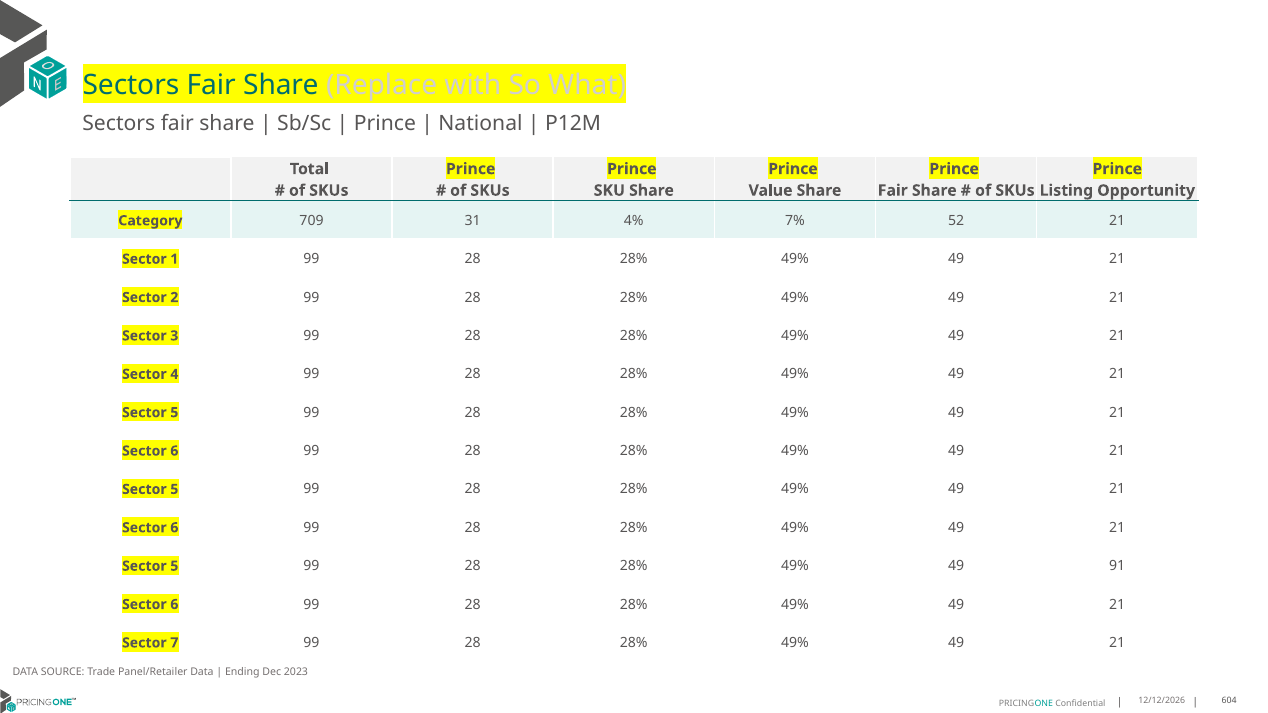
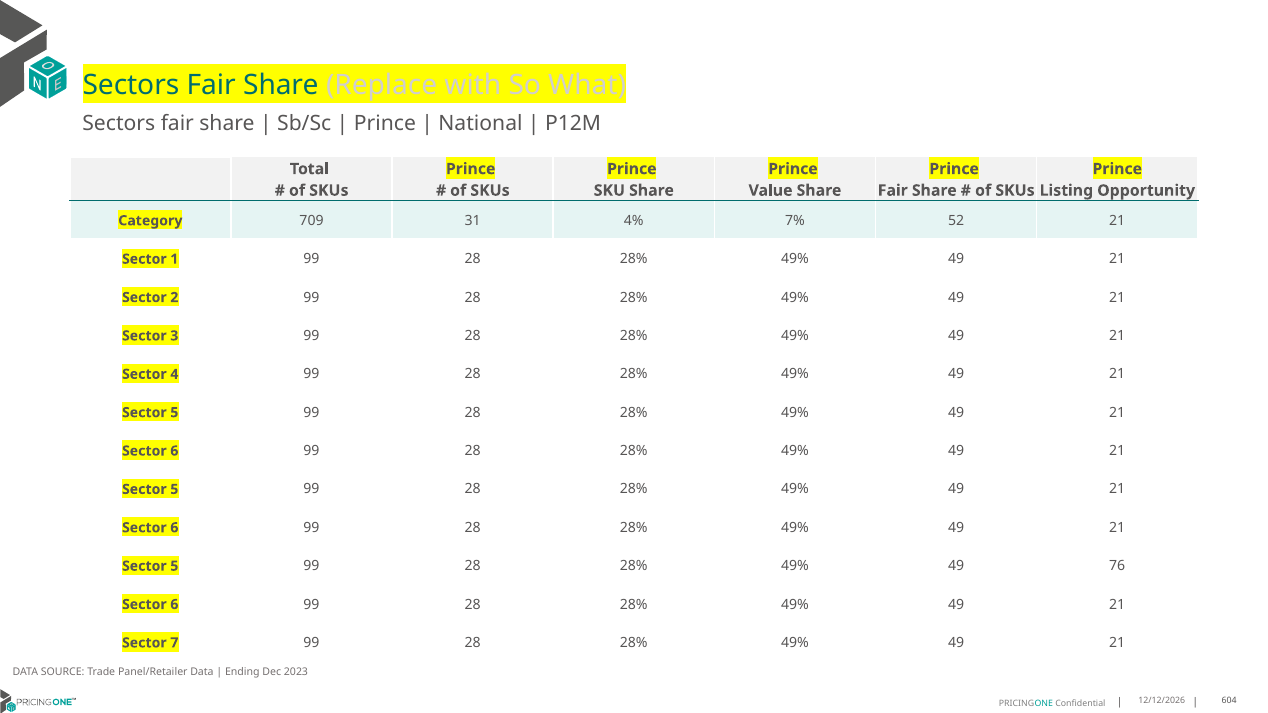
91: 91 -> 76 (1117, 566)
